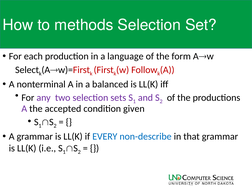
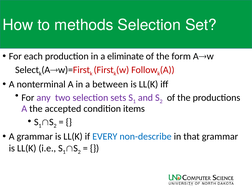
language: language -> eliminate (125, 56)
balanced: balanced -> between (110, 84)
given: given -> items (134, 109)
